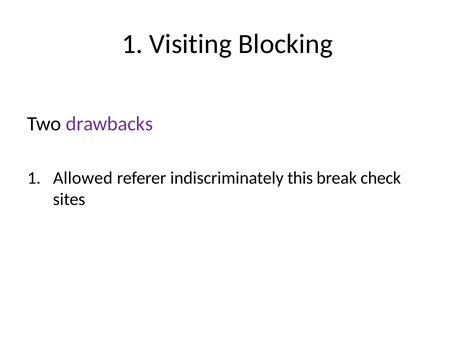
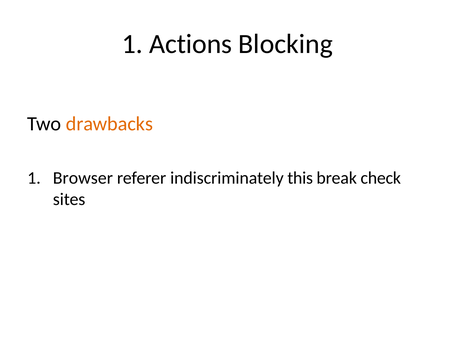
Visiting: Visiting -> Actions (191, 44)
drawbacks colour: purple -> orange (109, 124)
Allowed: Allowed -> Browser (83, 178)
